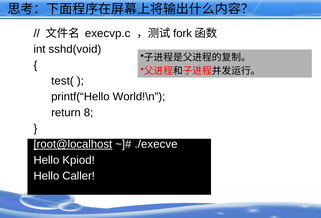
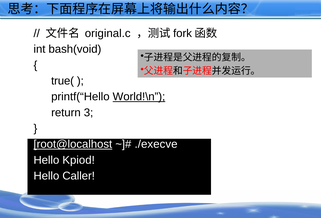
execvp.c: execvp.c -> original.c (108, 33)
sshd(void: sshd(void -> bash(void (75, 49)
test(: test( -> true( (63, 81)
World!\n underline: none -> present (139, 97)
8: 8 -> 3 (89, 113)
